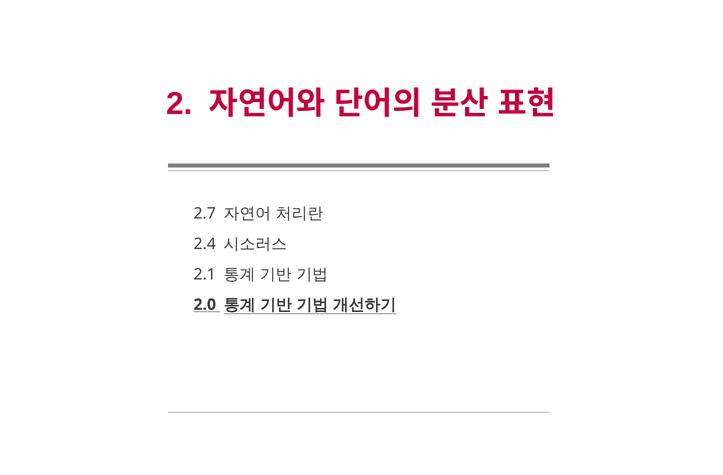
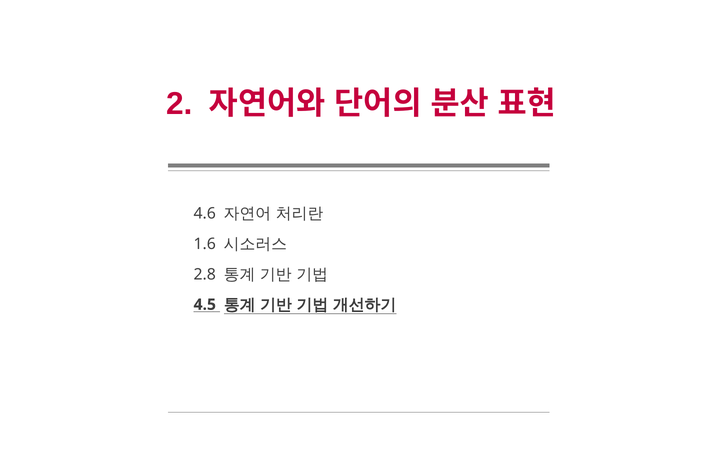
2.7: 2.7 -> 4.6 (205, 214)
2.4: 2.4 -> 1.6 (205, 244)
2.1: 2.1 -> 2.8 (205, 274)
2.0: 2.0 -> 4.5 (205, 305)
